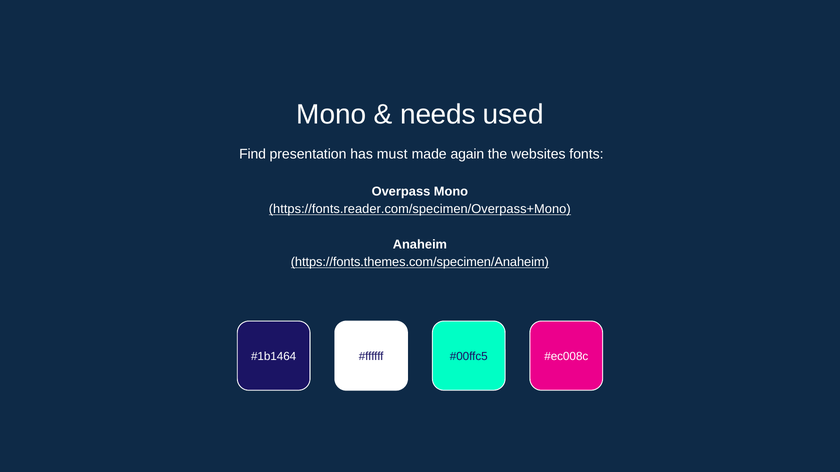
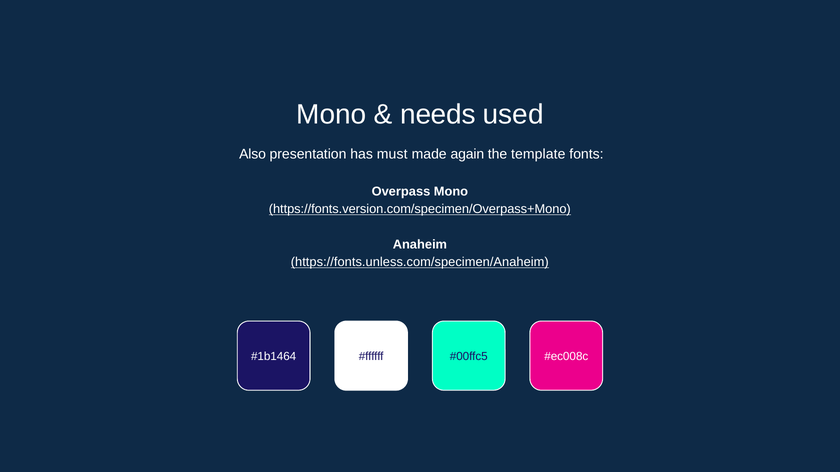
Find: Find -> Also (253, 154)
websites: websites -> template (538, 154)
https://fonts.reader.com/specimen/Overpass+Mono: https://fonts.reader.com/specimen/Overpass+Mono -> https://fonts.version.com/specimen/Overpass+Mono (420, 209)
https://fonts.themes.com/specimen/Anaheim: https://fonts.themes.com/specimen/Anaheim -> https://fonts.unless.com/specimen/Anaheim (420, 262)
